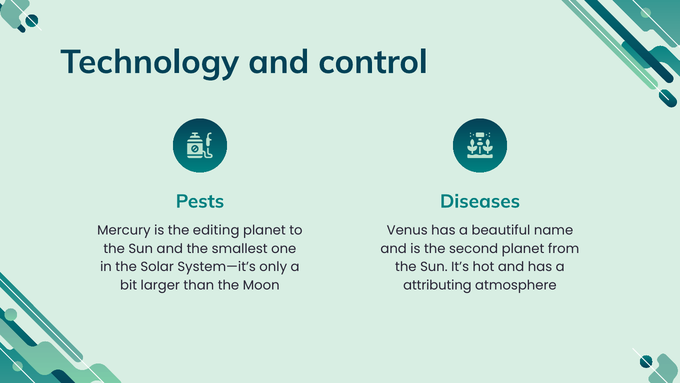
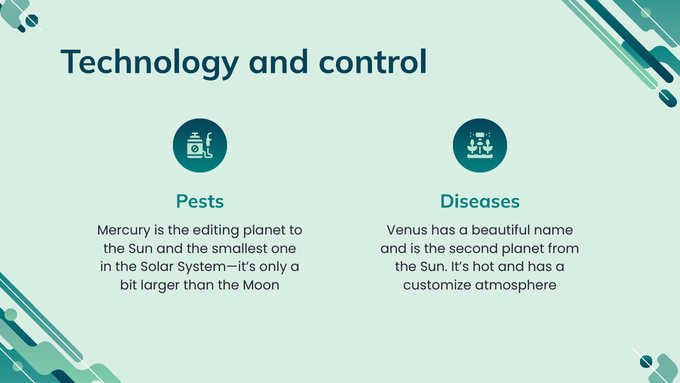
attributing: attributing -> customize (437, 285)
